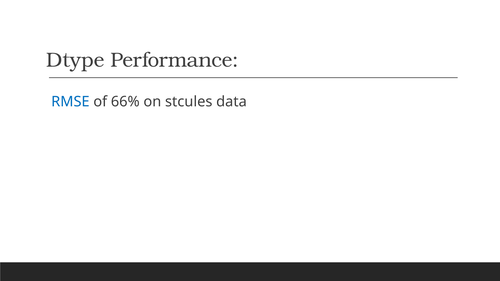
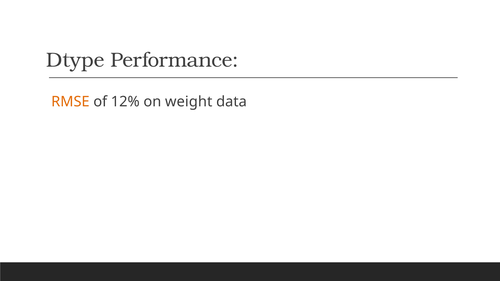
RMSE colour: blue -> orange (70, 102)
66%: 66% -> 12% (125, 102)
stcules: stcules -> weight (189, 102)
